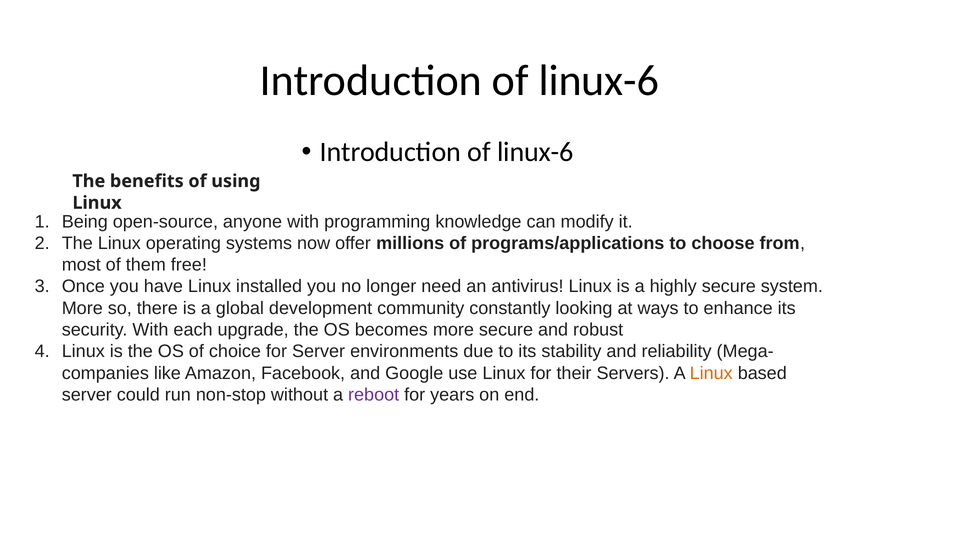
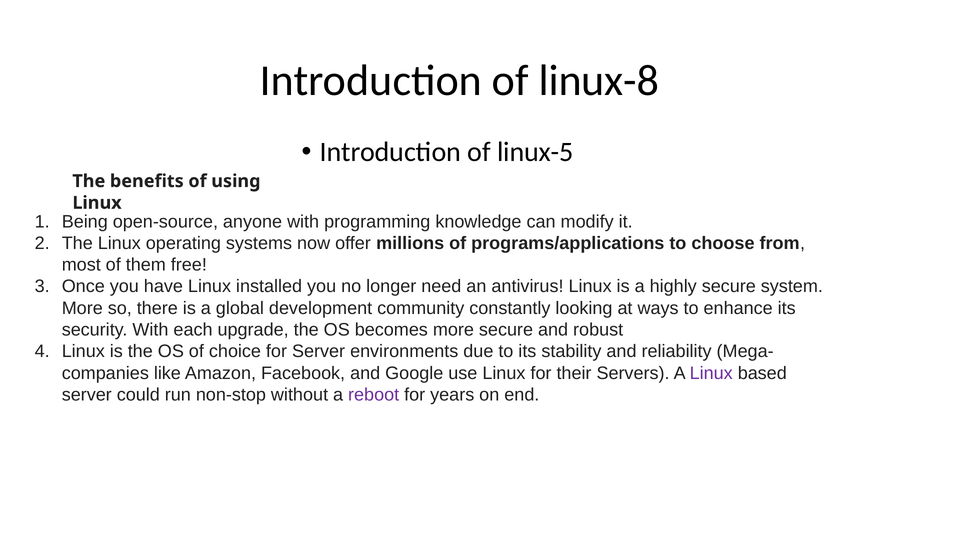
linux-6: linux-6 -> linux-8 (599, 81)
linux-6: linux-6 -> linux-5 (535, 152)
Linux colour: orange -> purple (711, 373)
